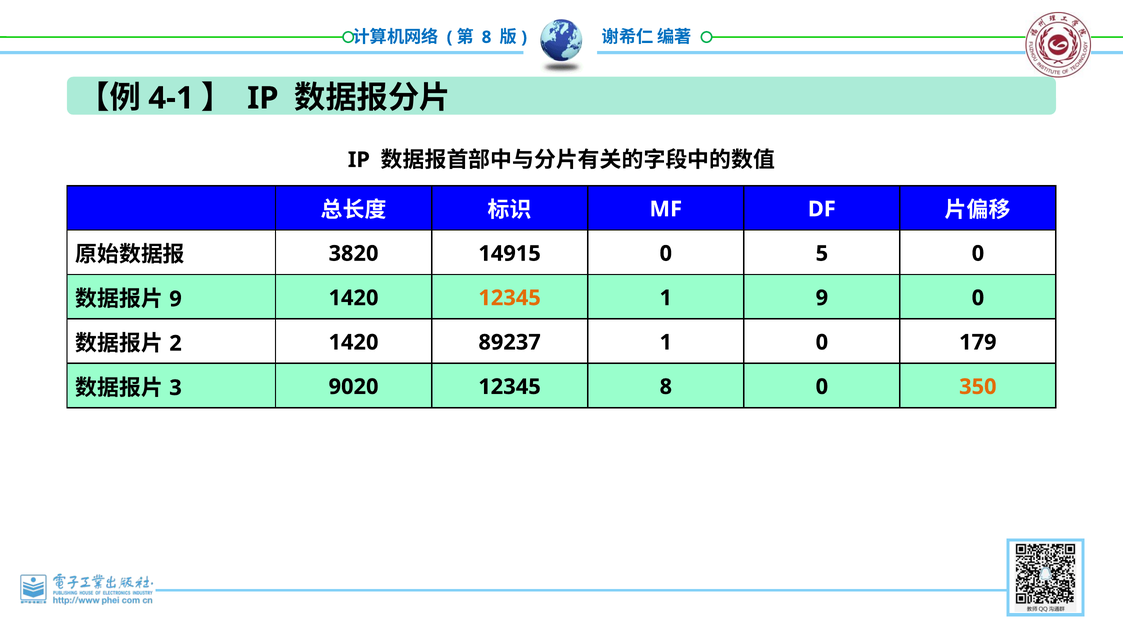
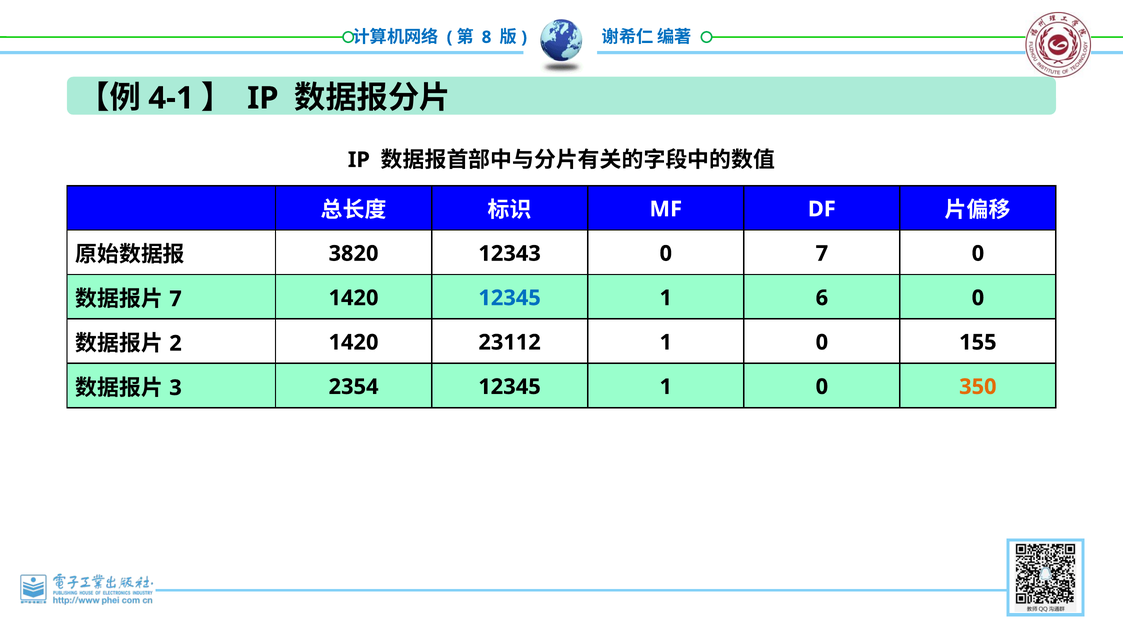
14915: 14915 -> 12343 (510, 253)
0 5: 5 -> 7 (822, 253)
9: 9 -> 7 (176, 299)
12345 colour: orange -> blue (510, 298)
1 9: 9 -> 6 (822, 298)
89237: 89237 -> 23112 (510, 342)
179: 179 -> 155 (978, 342)
9020: 9020 -> 2354 (354, 387)
8: 8 -> 1 (666, 387)
